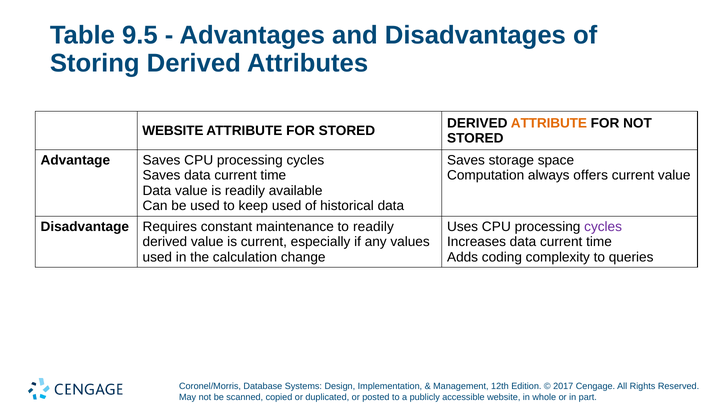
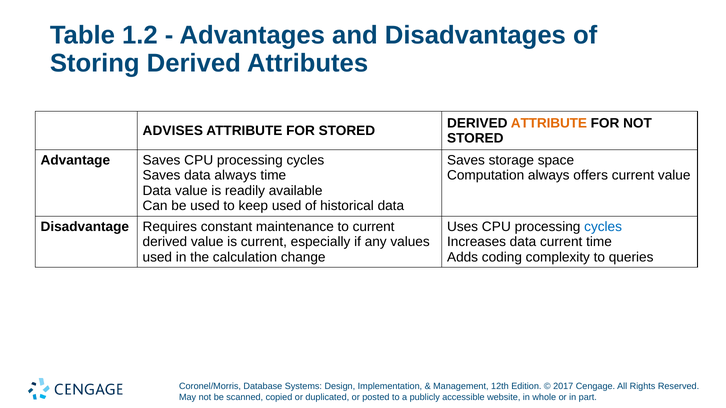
9.5: 9.5 -> 1.2 (140, 35)
WEBSITE: WEBSITE -> ADVISES (173, 131)
Saves data current: current -> always (236, 176)
to readily: readily -> current (374, 227)
cycles colour: purple -> blue (603, 227)
